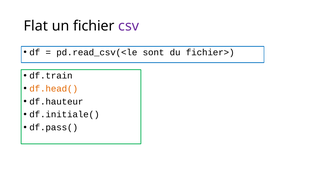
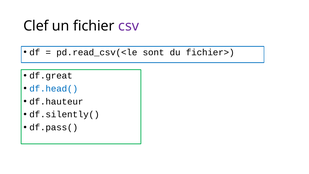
Flat: Flat -> Clef (36, 26)
df.train: df.train -> df.great (51, 76)
df.head( colour: orange -> blue (54, 89)
df.initiale(: df.initiale( -> df.silently( (64, 114)
